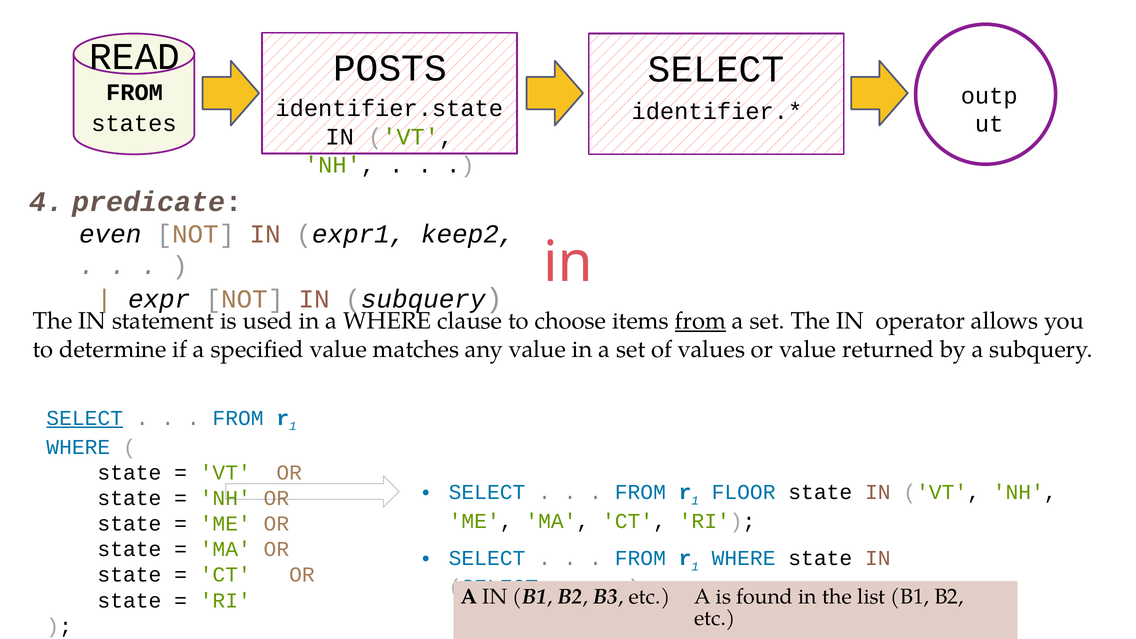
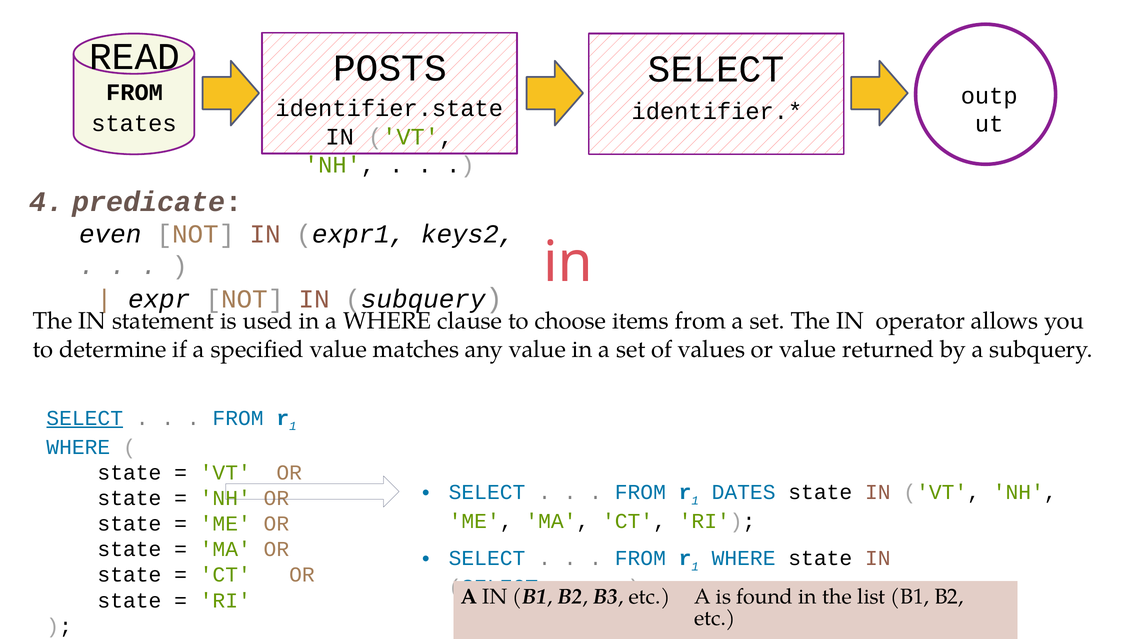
keep2: keep2 -> keys2 (468, 234)
from underline: present -> none (700, 321)
FLOOR: FLOOR -> DATES (744, 492)
